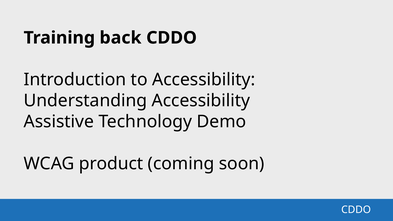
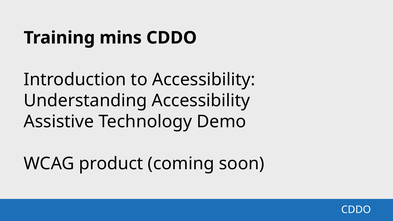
back: back -> mins (121, 38)
